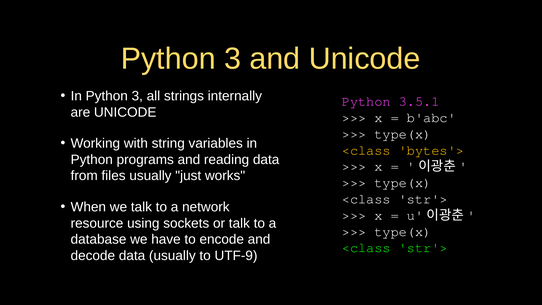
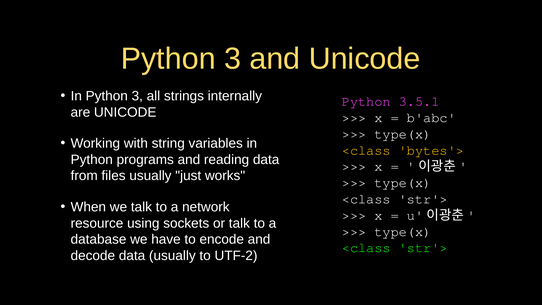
UTF-9: UTF-9 -> UTF-2 (236, 256)
